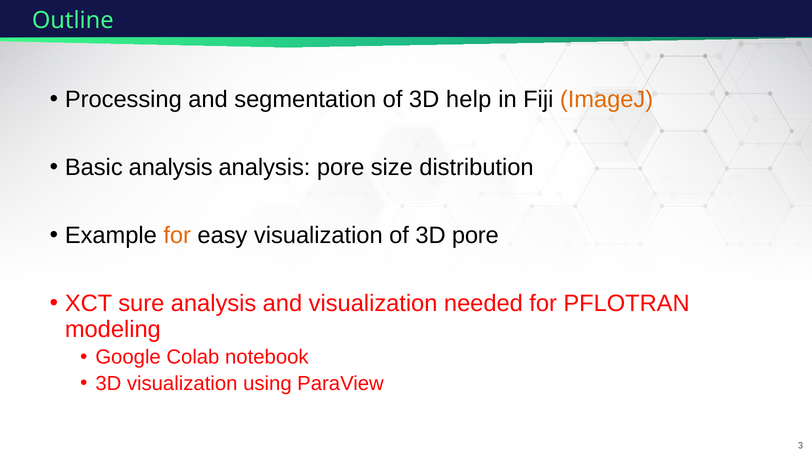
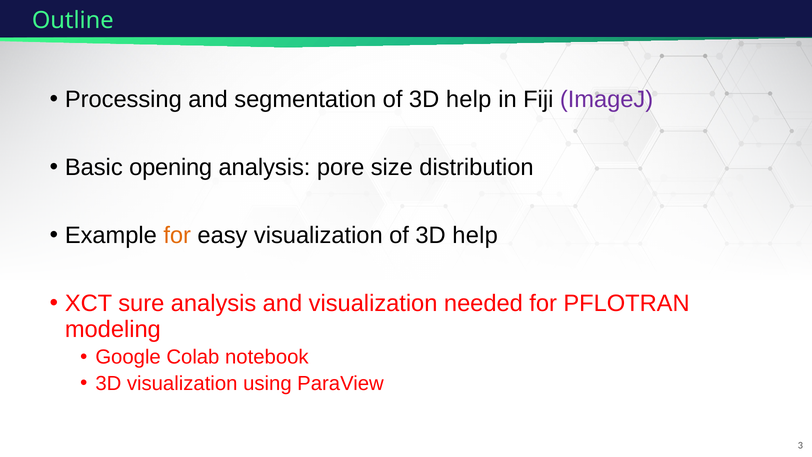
ImageJ colour: orange -> purple (607, 99)
Basic analysis: analysis -> opening (171, 167)
visualization of 3D pore: pore -> help (475, 235)
